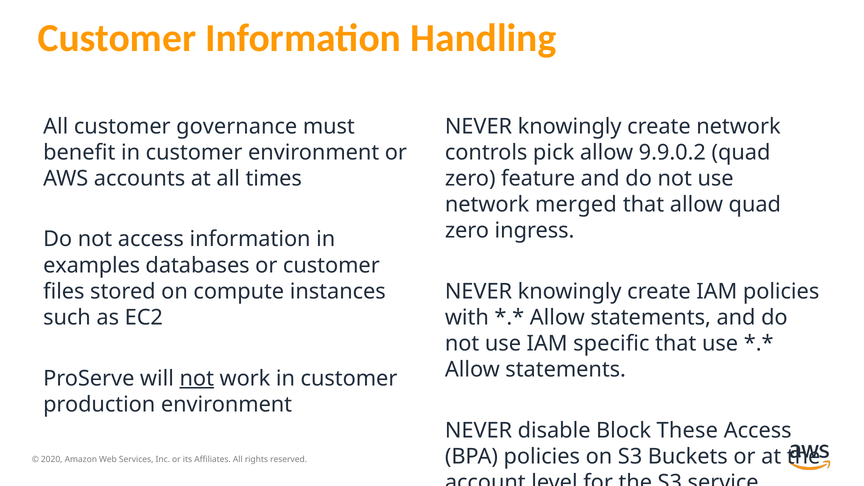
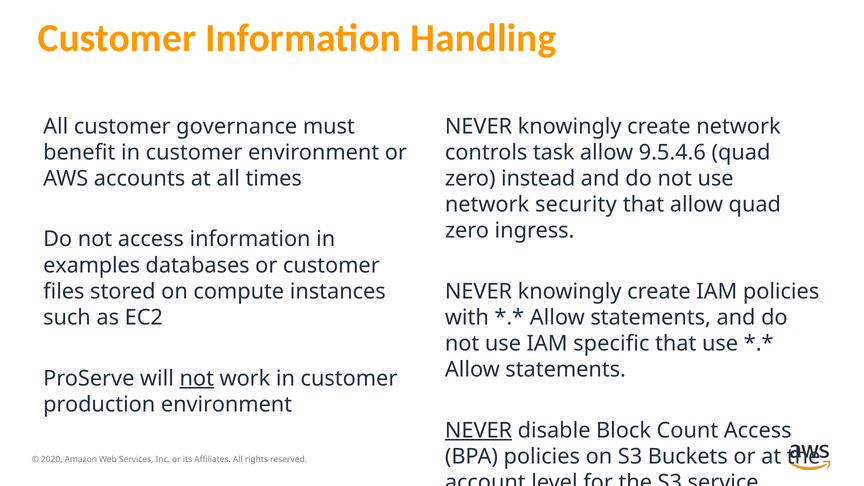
pick: pick -> task (554, 152)
9.9.0.2: 9.9.0.2 -> 9.5.4.6 (672, 152)
feature: feature -> instead (538, 178)
merged: merged -> security (576, 205)
NEVER underline: none -> present (479, 430)
These: These -> Count (687, 430)
